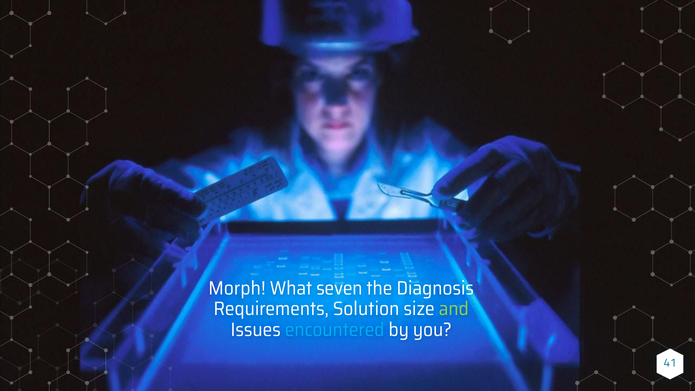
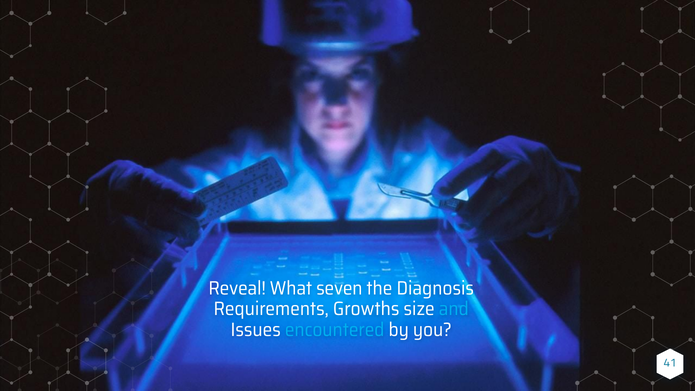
Morph: Morph -> Reveal (237, 288)
Solution: Solution -> Growths (366, 309)
and colour: light green -> light blue (454, 309)
